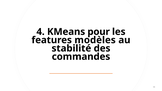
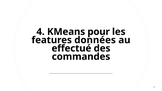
modèles: modèles -> données (95, 40)
stabilité: stabilité -> effectué (71, 48)
